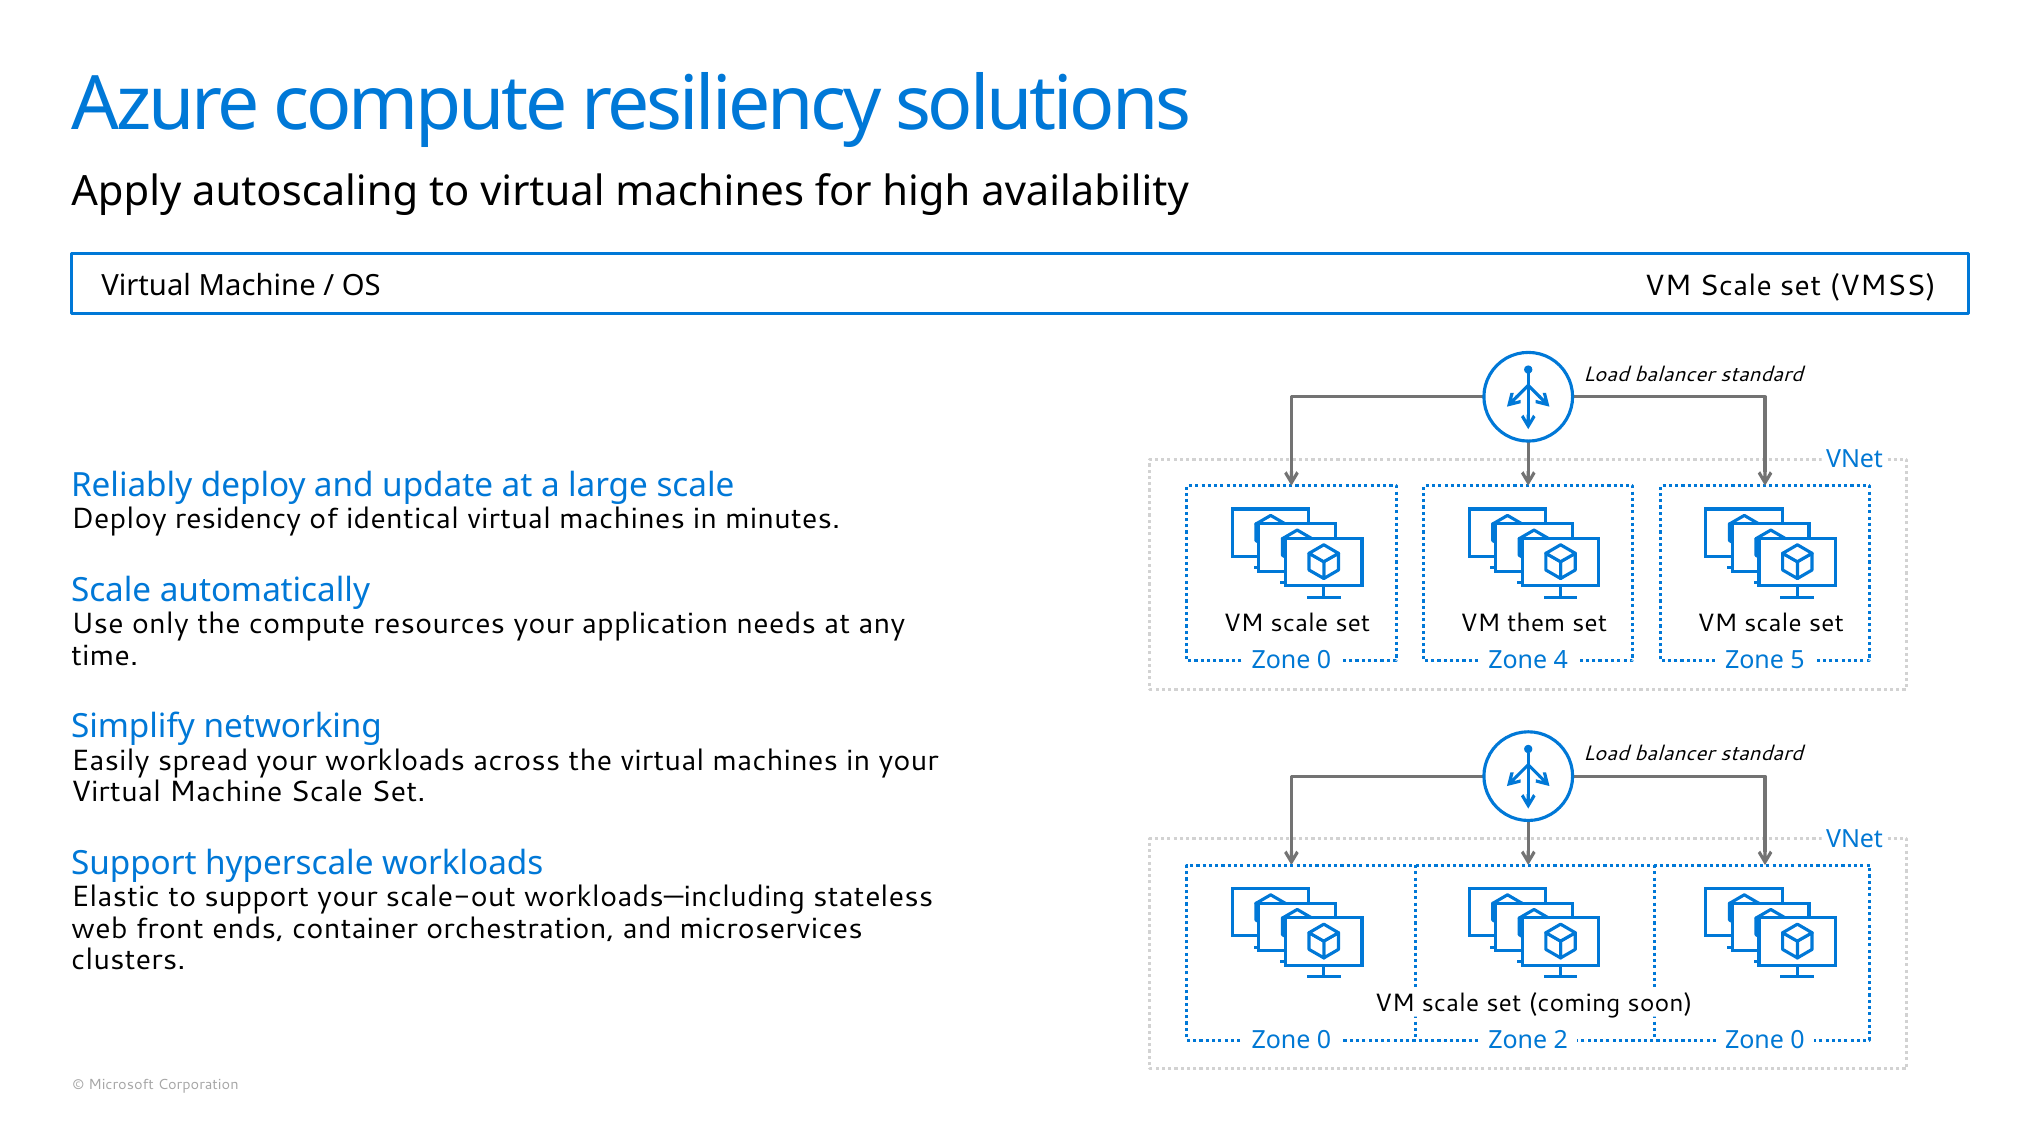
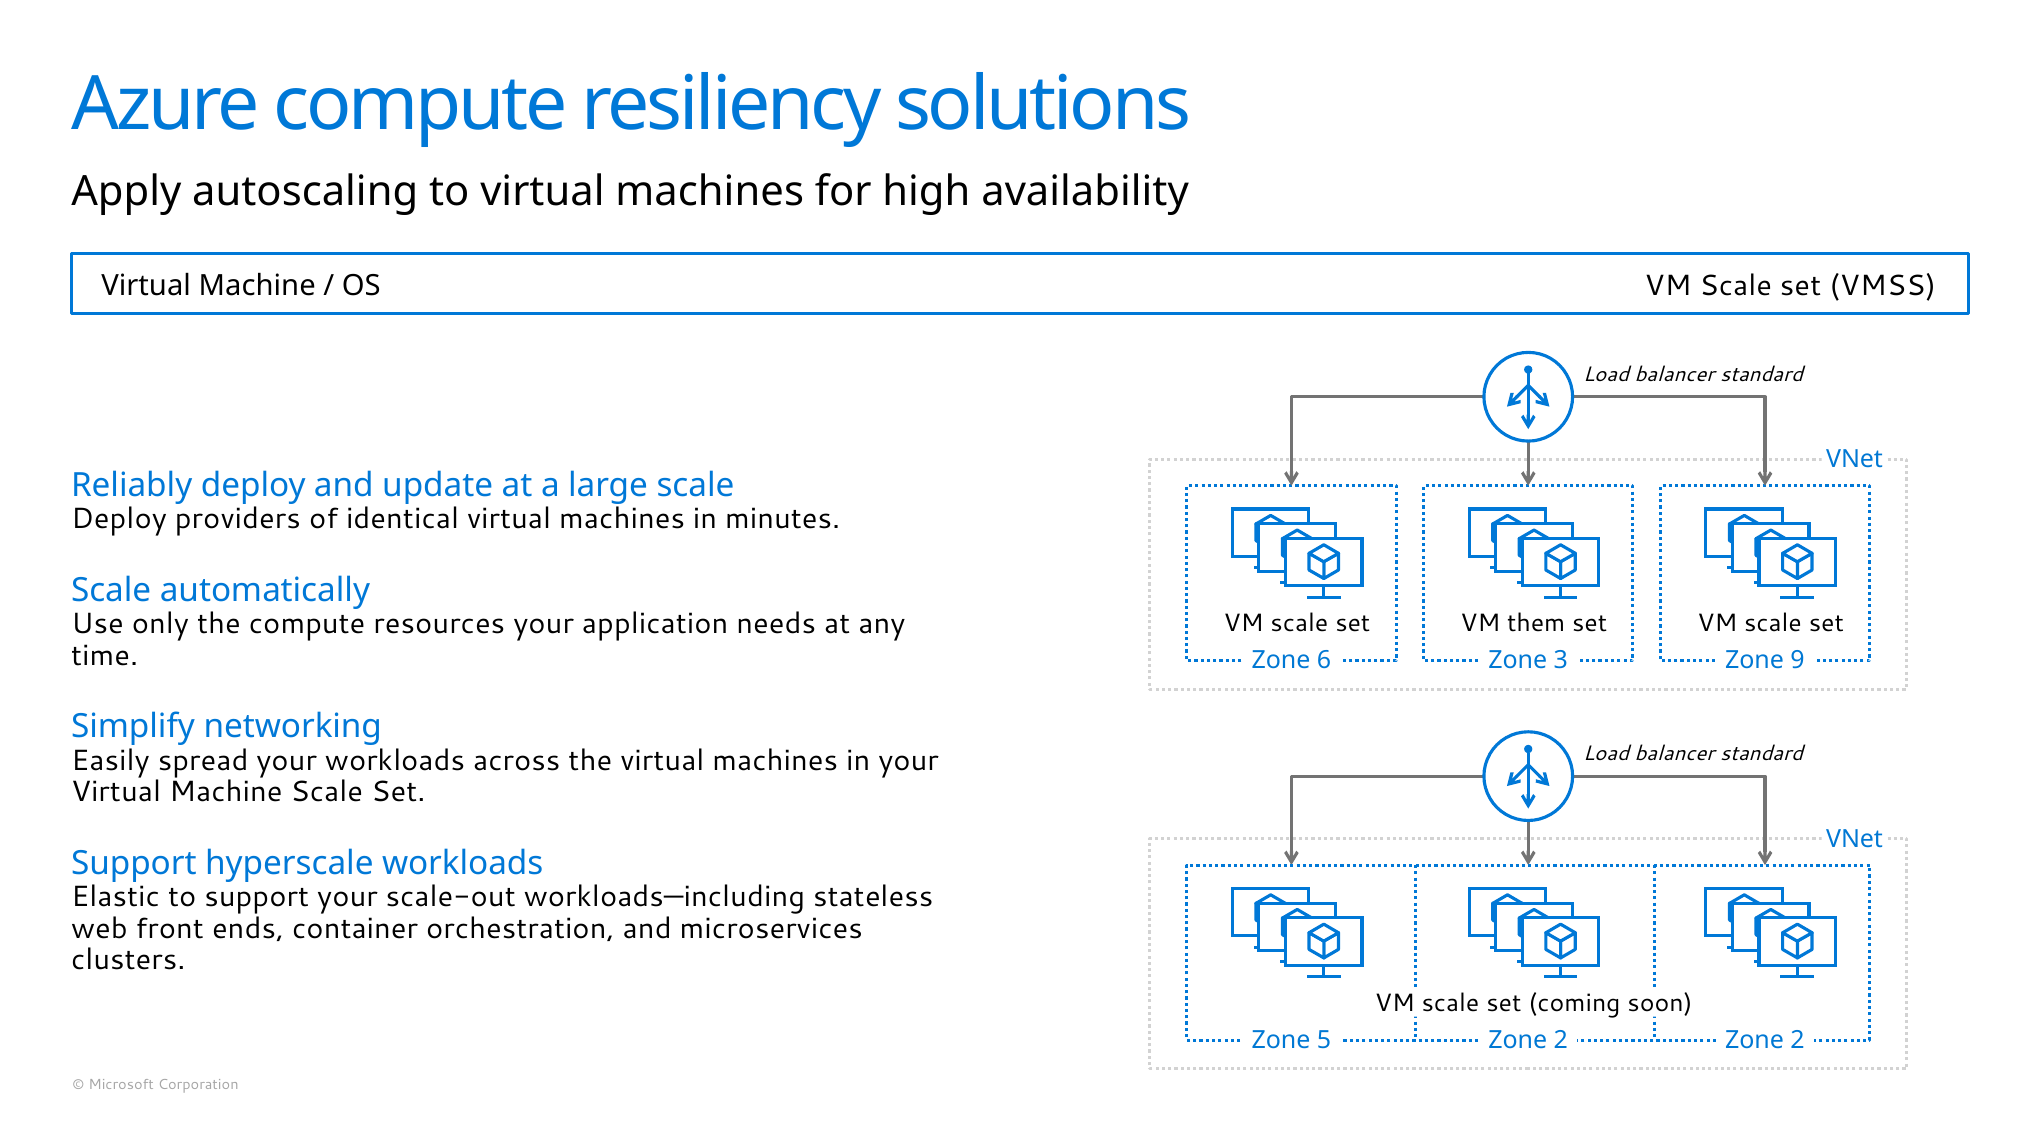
residency: residency -> providers (238, 519)
0: 0 -> 6 (1324, 660)
4: 4 -> 3 (1561, 660)
5: 5 -> 9 (1798, 660)
0: 0 -> 5 (1324, 1040)
2 Zone 0: 0 -> 2 (1798, 1040)
